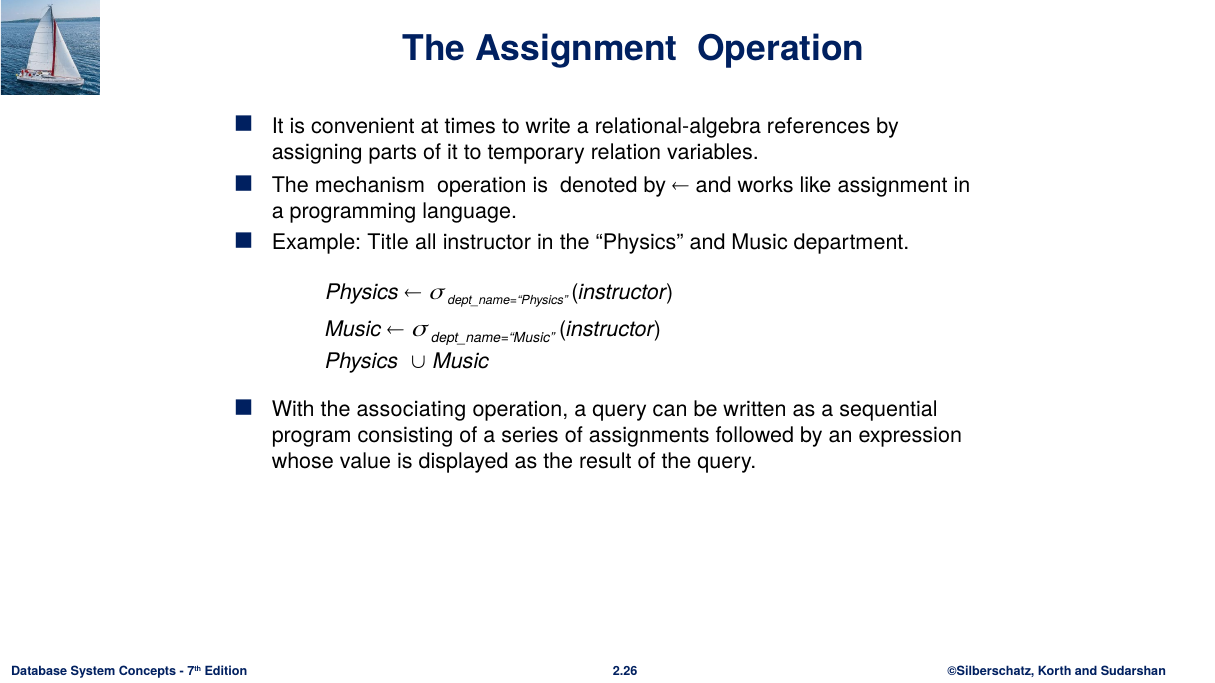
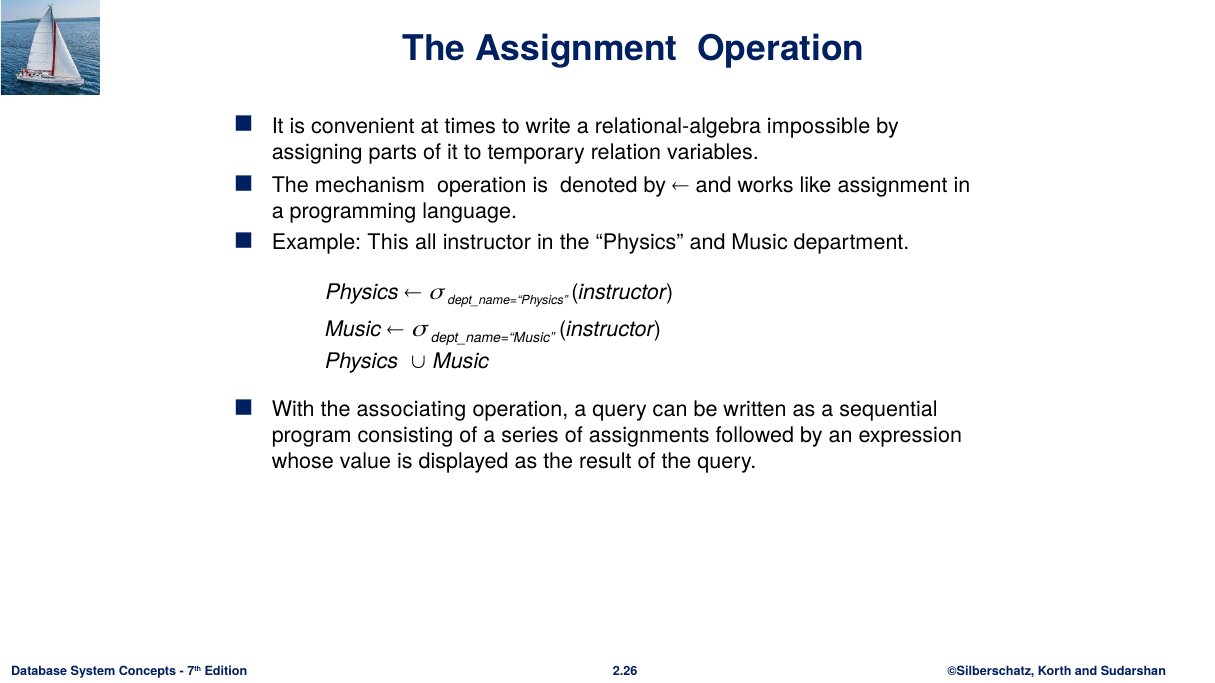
references: references -> impossible (819, 126)
Title: Title -> This (388, 242)
